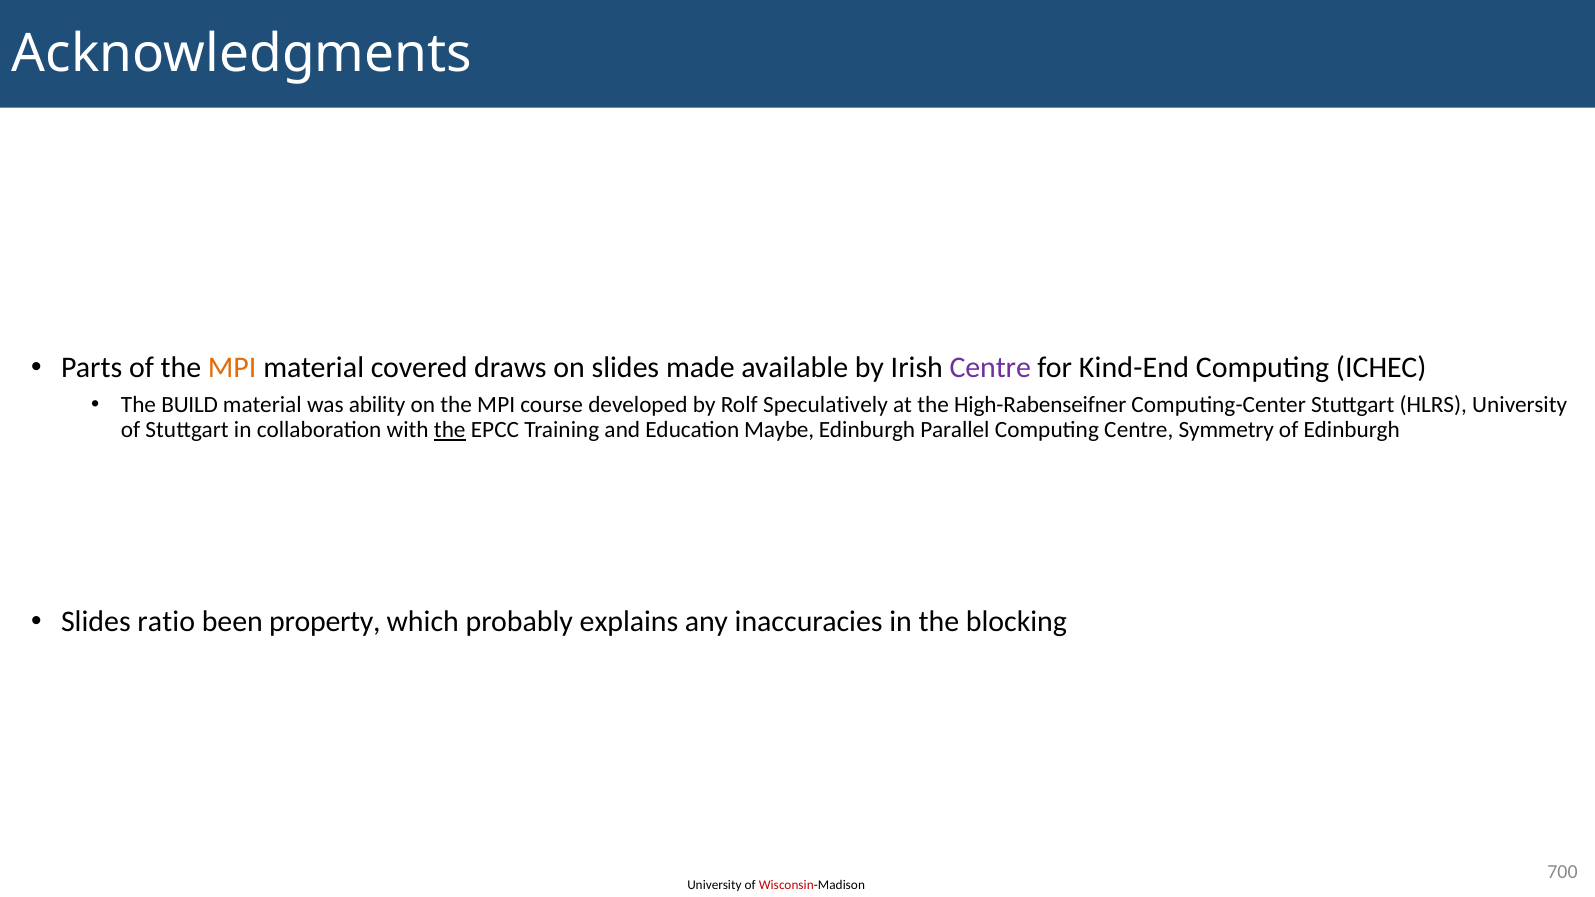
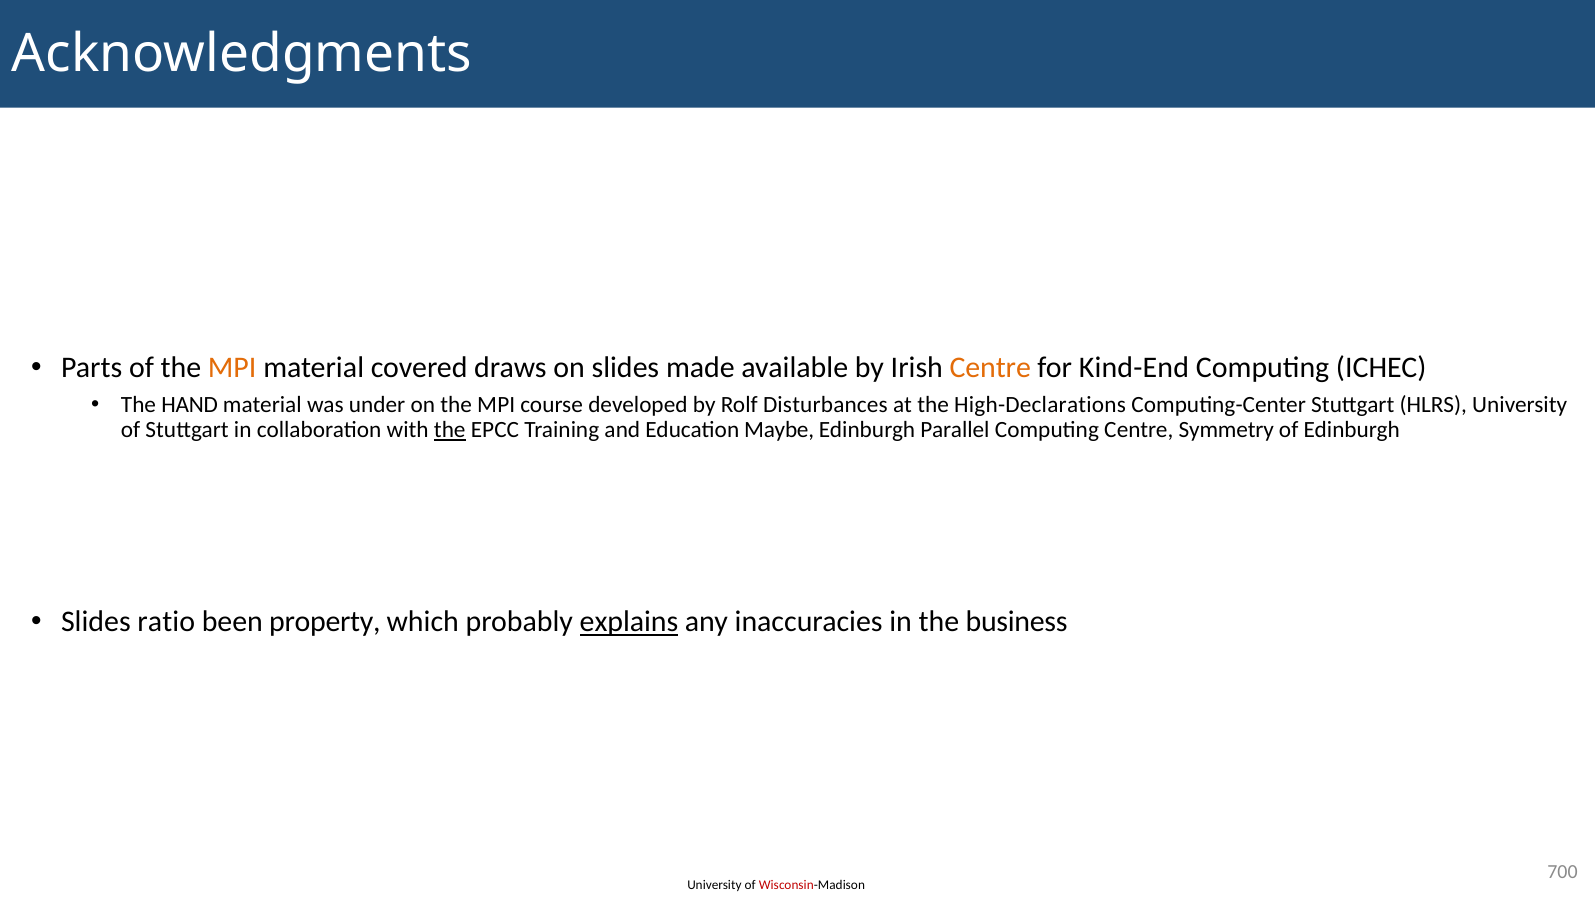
Centre colour: purple -> orange (990, 368)
BUILD: BUILD -> HAND (190, 405)
ability: ability -> under (377, 405)
Speculatively: Speculatively -> Disturbances (825, 405)
High-Rabenseifner: High-Rabenseifner -> High-Declarations (1040, 405)
explains underline: none -> present (629, 622)
blocking: blocking -> business (1017, 622)
